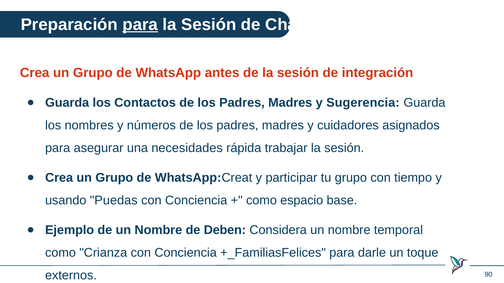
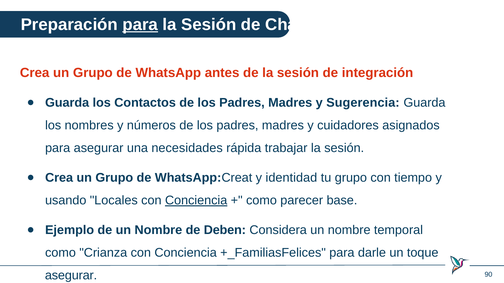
participar: participar -> identidad (291, 178)
Puedas: Puedas -> Locales (114, 201)
Conciencia underline: none -> present (196, 201)
espacio: espacio -> parecer (302, 201)
externos: externos -> asegurar (71, 276)
